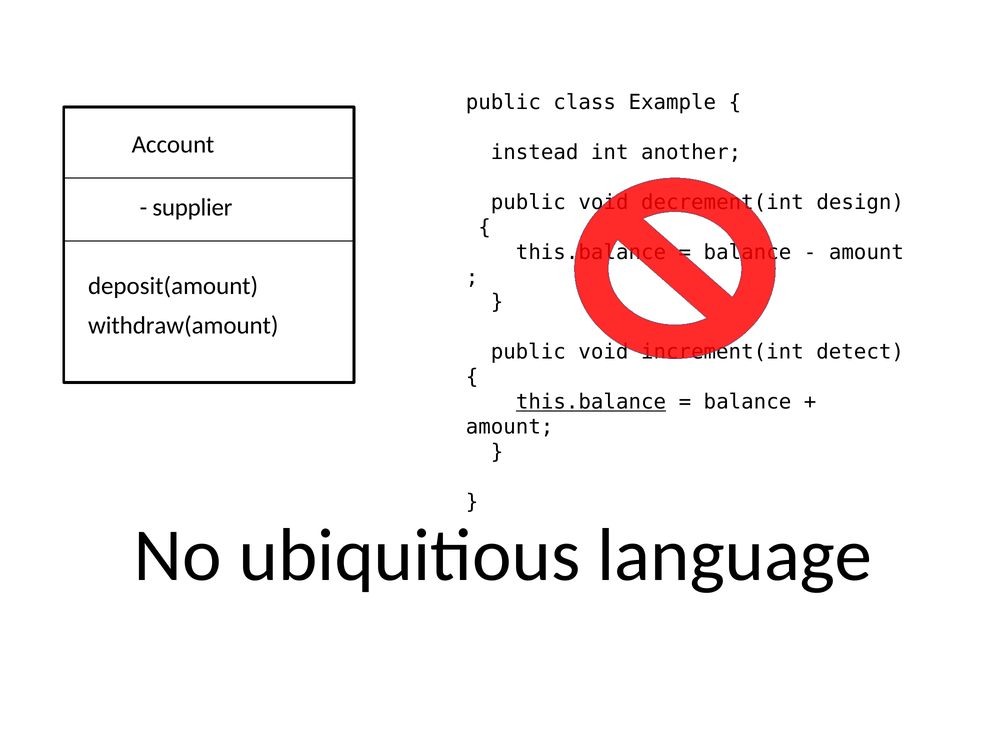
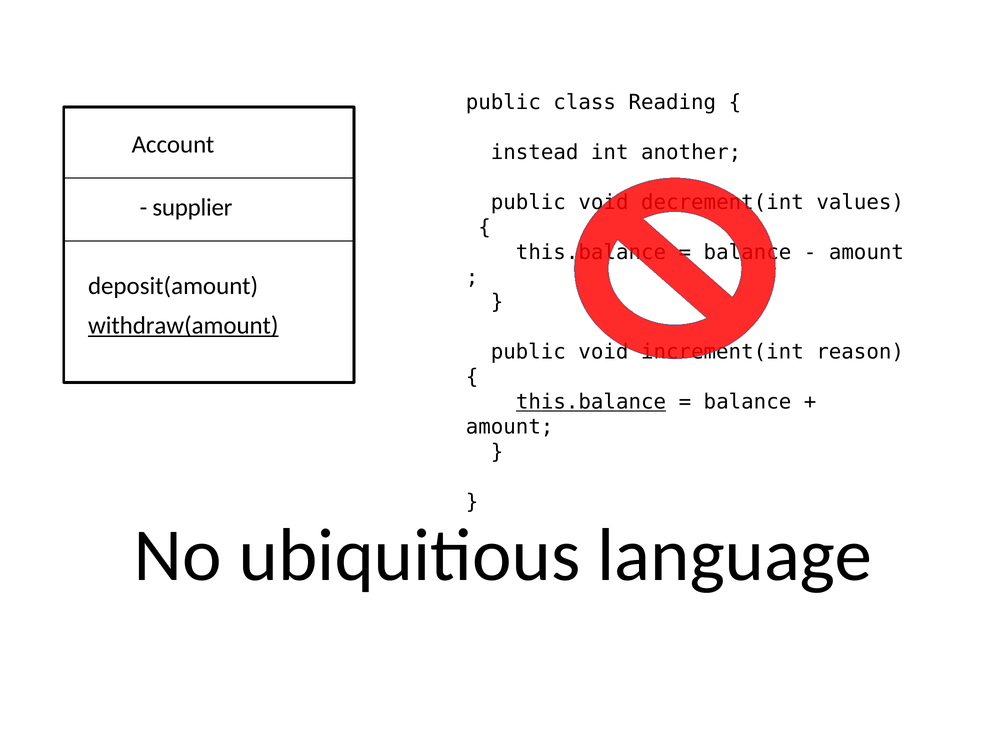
Example: Example -> Reading (672, 102)
design: design -> values (860, 202)
withdraw(amount underline: none -> present (183, 326)
detect: detect -> reason (860, 352)
